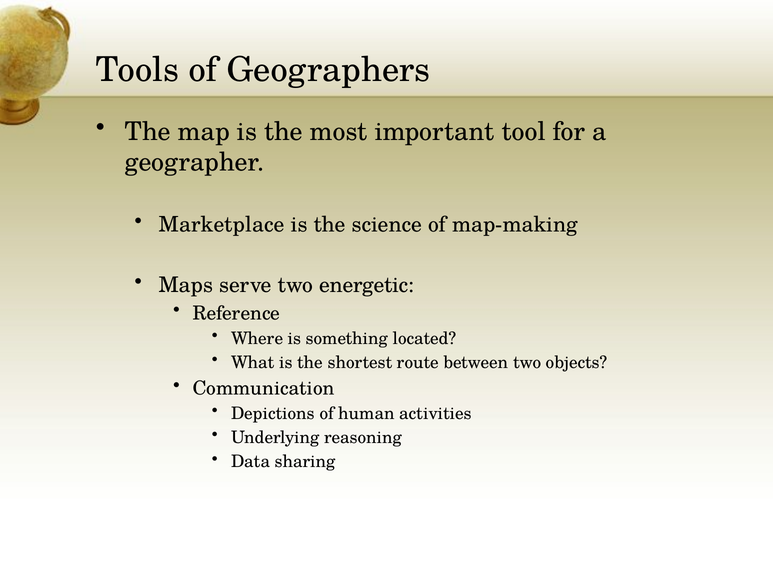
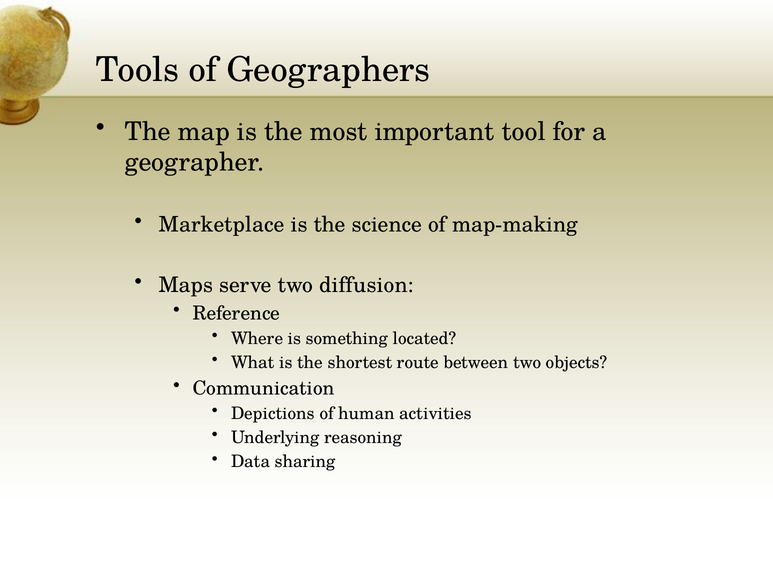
energetic: energetic -> diffusion (366, 285)
